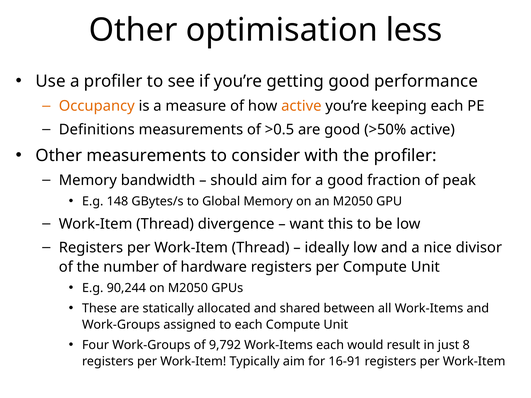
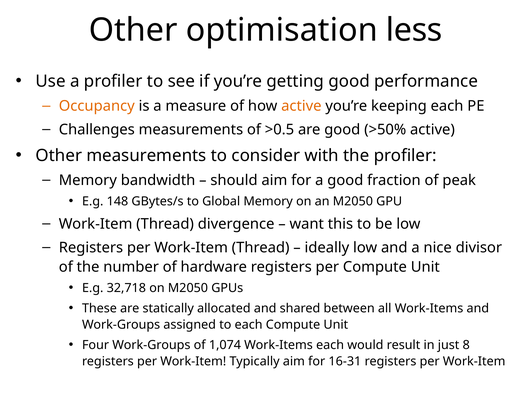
Definitions: Definitions -> Challenges (97, 130)
90,244: 90,244 -> 32,718 (126, 288)
9,792: 9,792 -> 1,074 (225, 345)
16-91: 16-91 -> 16-31 (345, 362)
